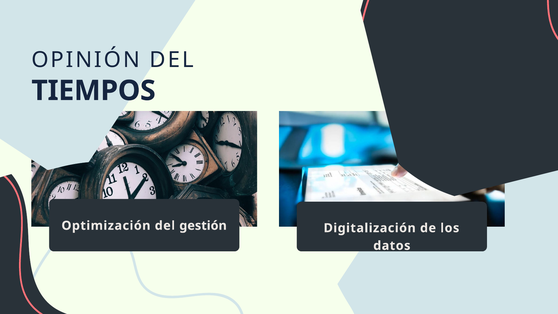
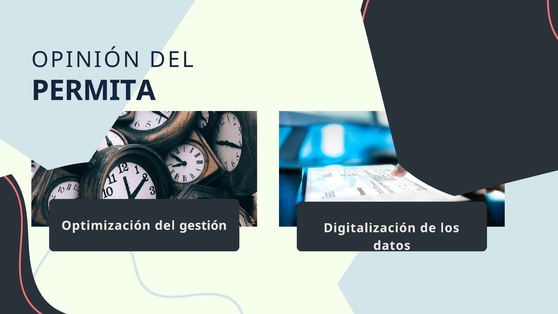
TIEMPOS: TIEMPOS -> PERMITA (94, 91)
